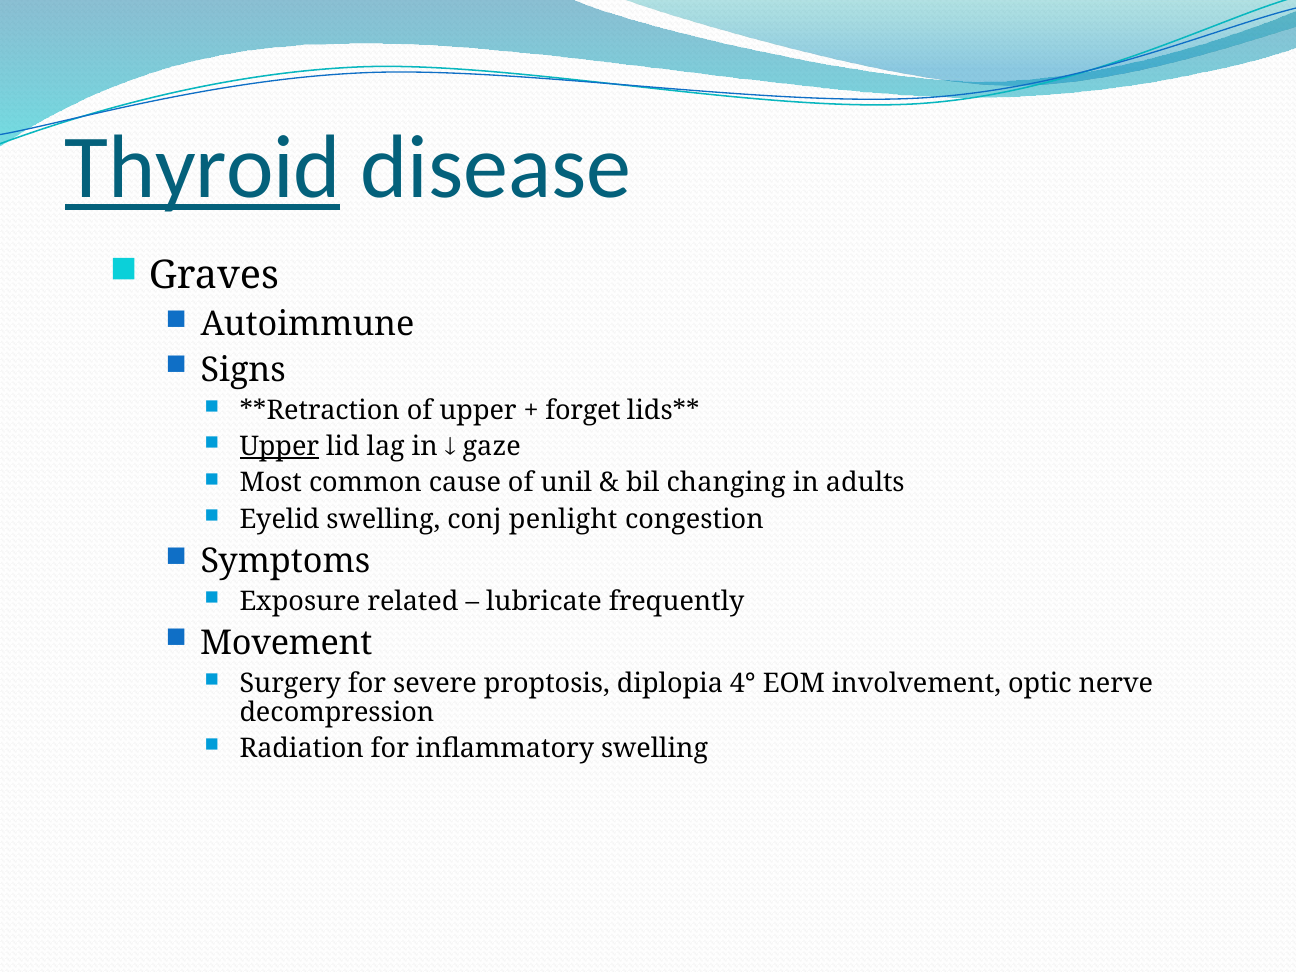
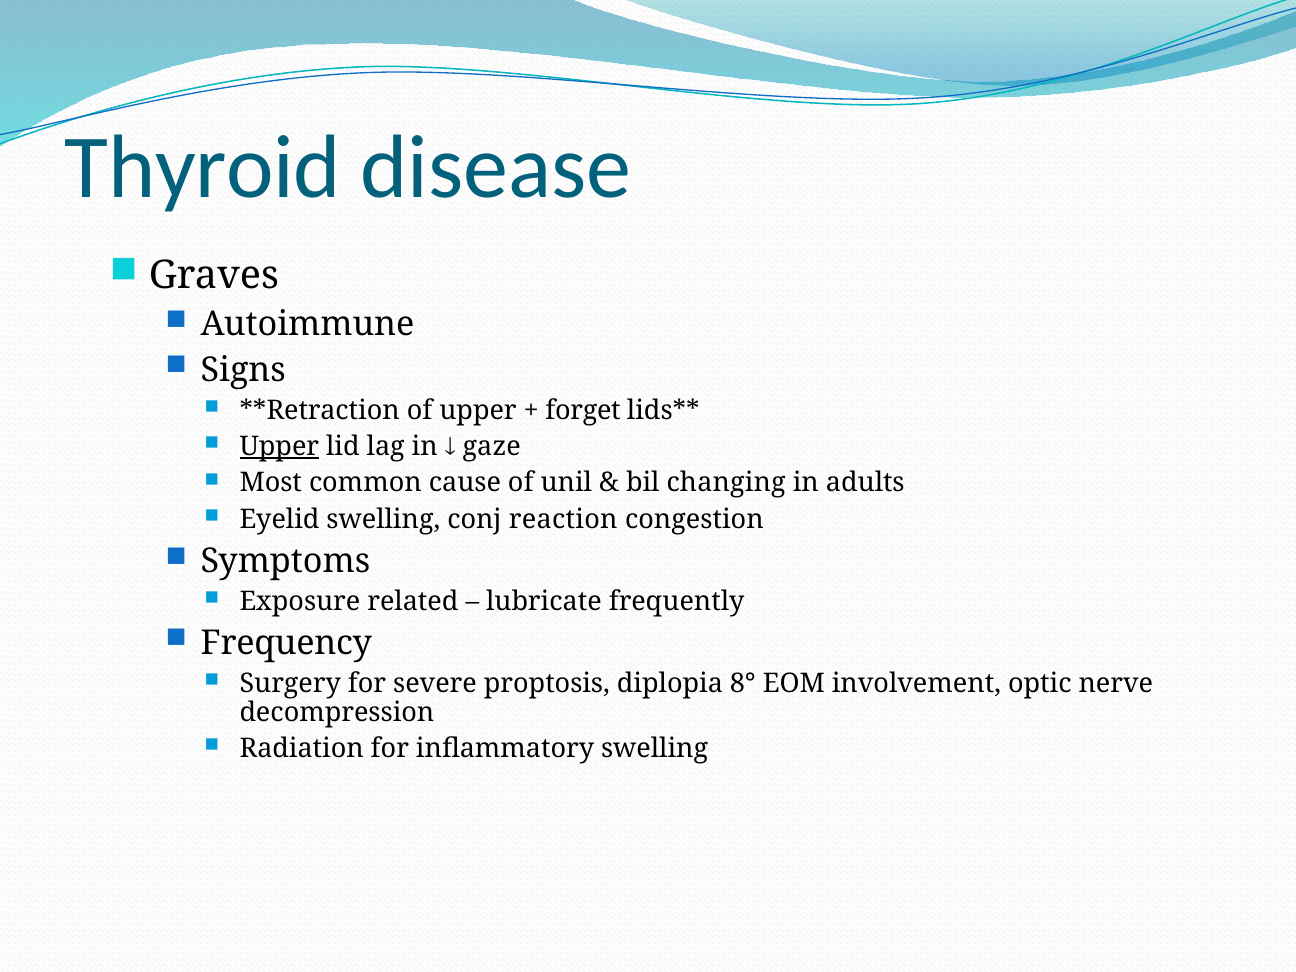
Thyroid underline: present -> none (203, 168)
penlight: penlight -> reaction (563, 519)
Movement: Movement -> Frequency (286, 643)
4°: 4° -> 8° (743, 683)
